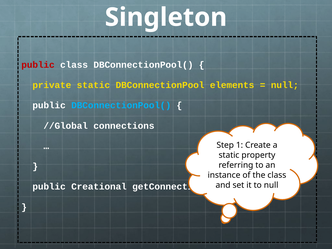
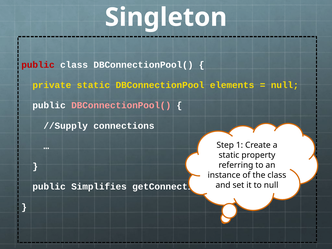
DBConnectionPool( colour: light blue -> pink (121, 105)
//Global: //Global -> //Supply (66, 126)
Creational: Creational -> Simplifies (99, 187)
